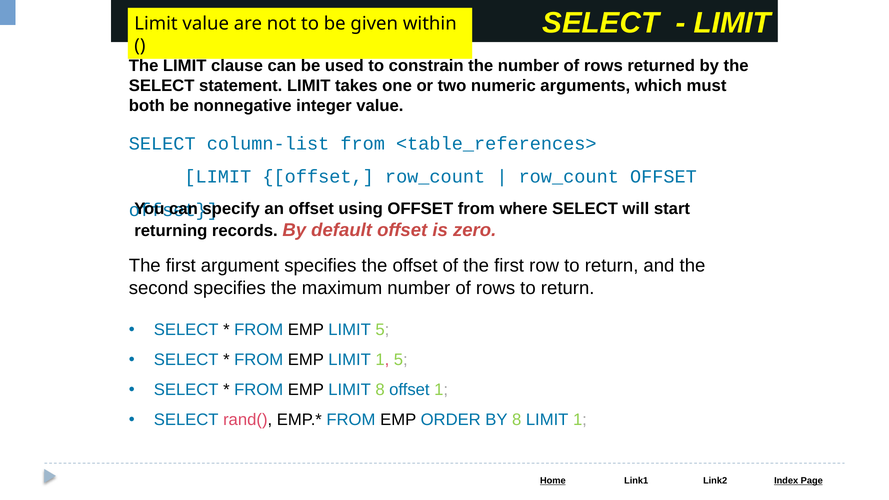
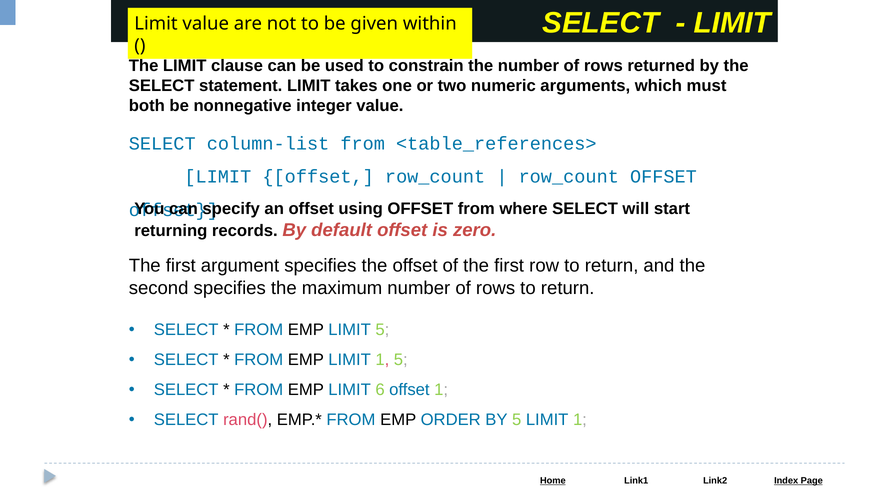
LIMIT 8: 8 -> 6 (380, 390)
BY 8: 8 -> 5 (517, 420)
